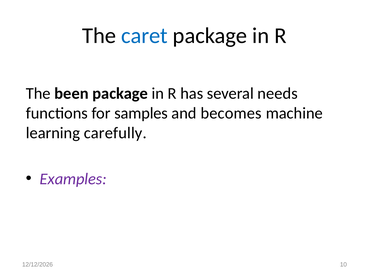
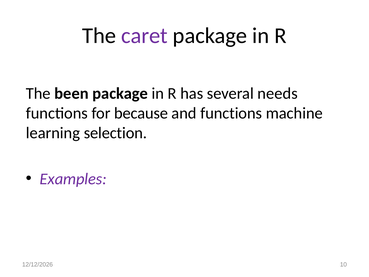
caret colour: blue -> purple (144, 36)
samples: samples -> because (141, 113)
and becomes: becomes -> functions (231, 113)
carefully: carefully -> selection (115, 133)
